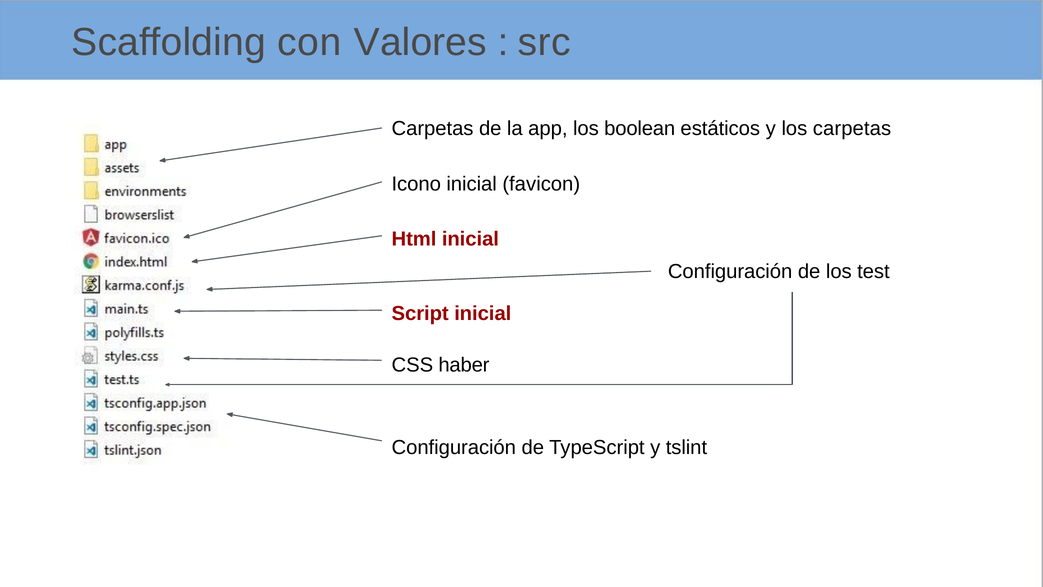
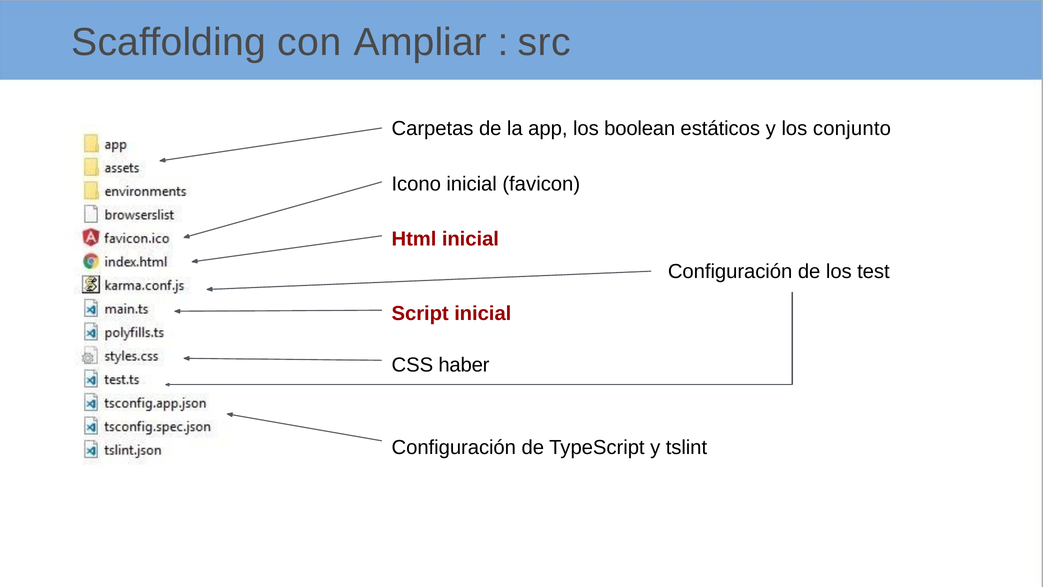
Valores: Valores -> Ampliar (420, 42)
los carpetas: carpetas -> conjunto (852, 129)
